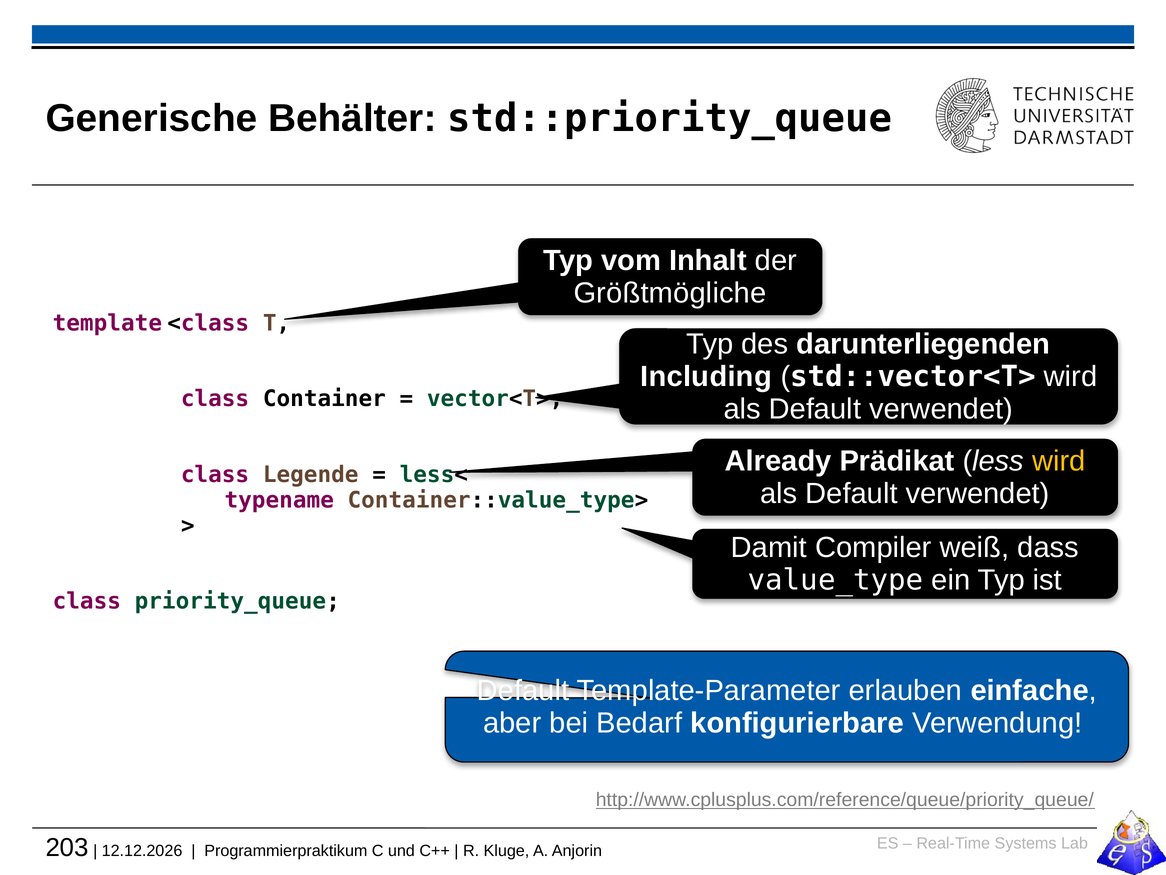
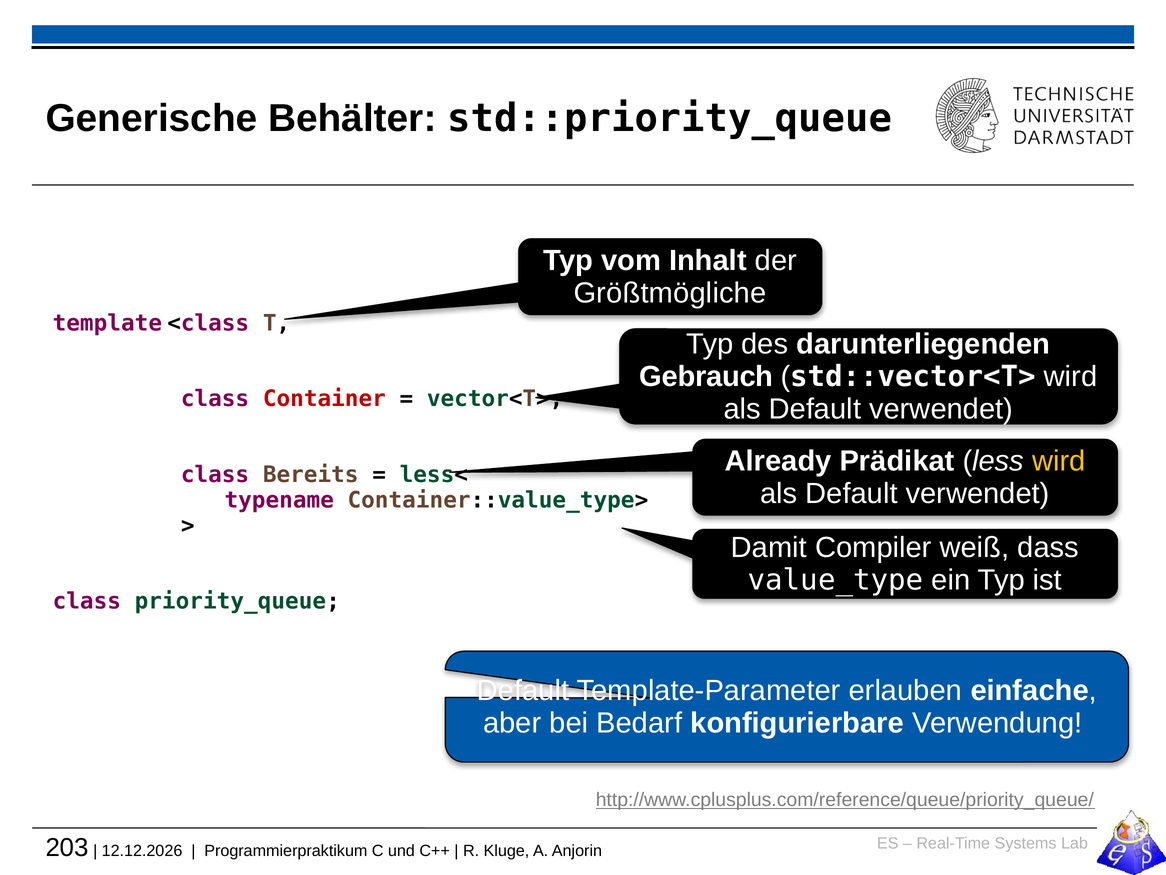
Including: Including -> Gebrauch (706, 376)
Container colour: black -> red (324, 399)
Legende: Legende -> Bereits (311, 475)
